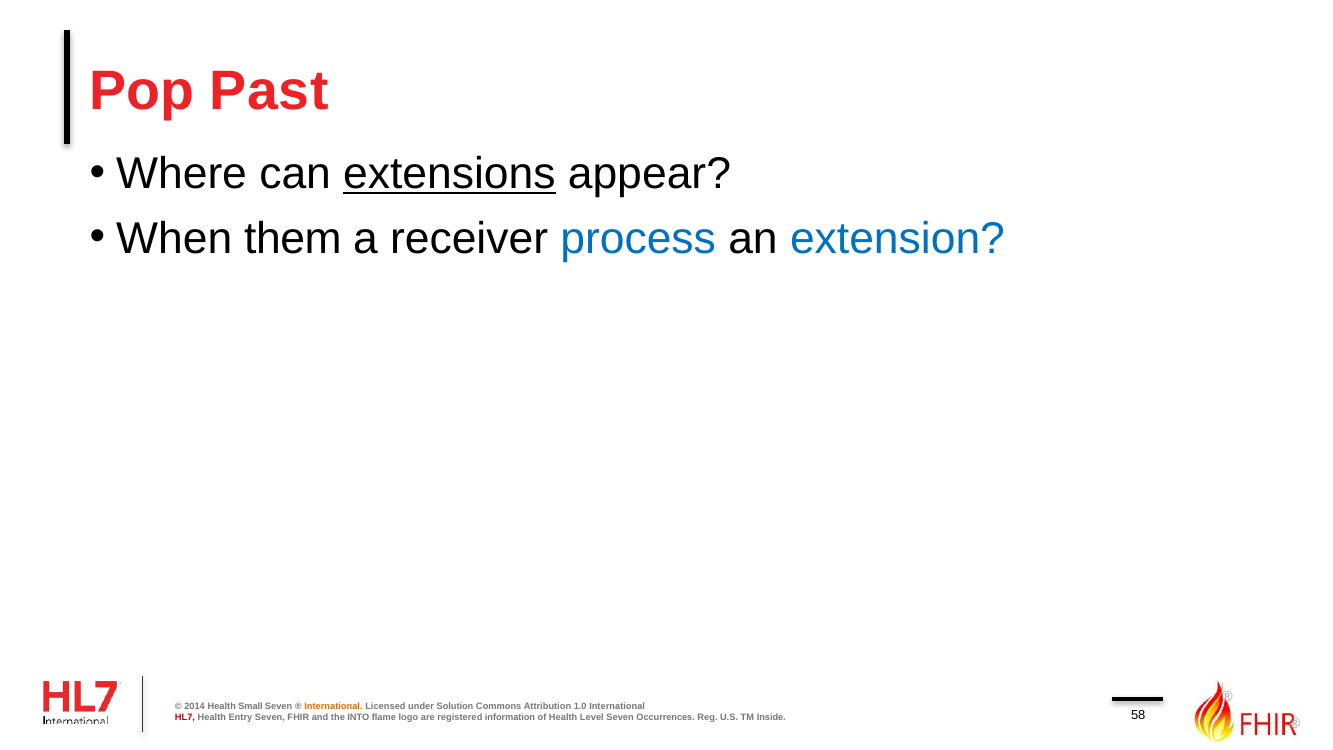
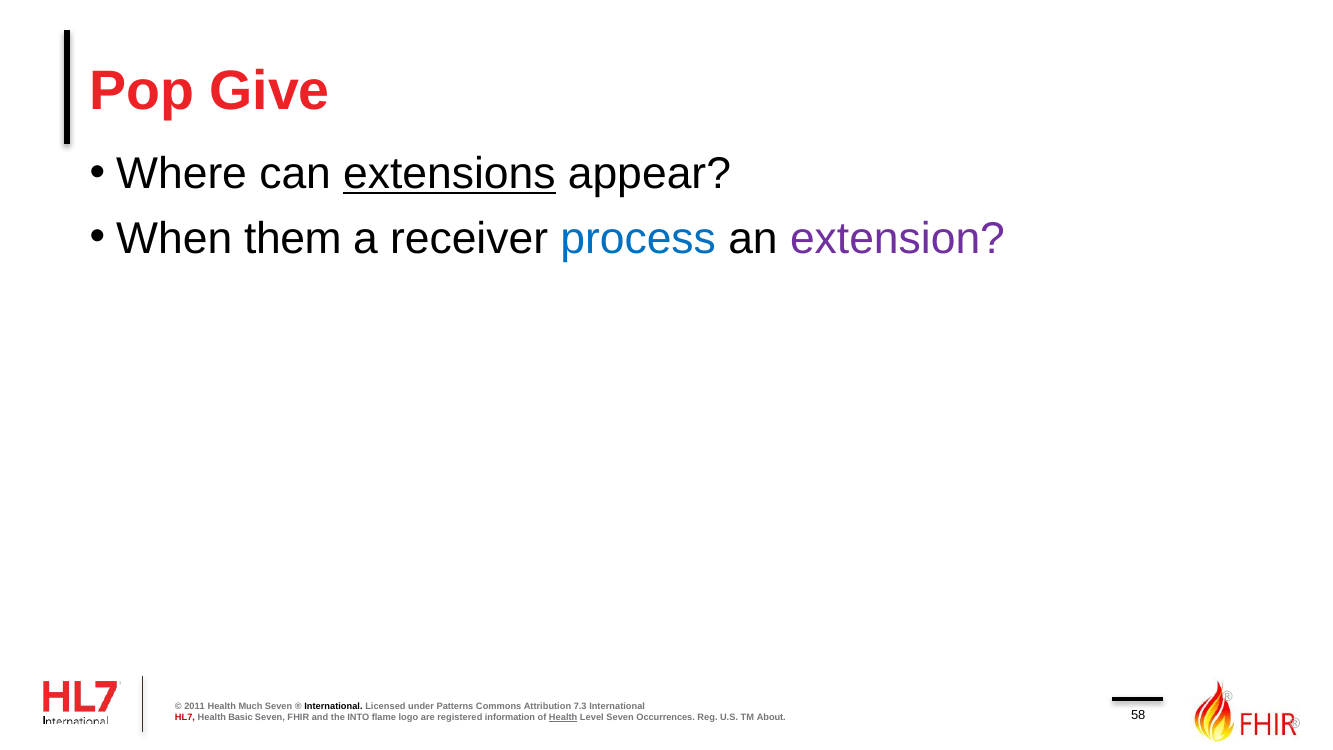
Past: Past -> Give (270, 91)
extension colour: blue -> purple (897, 238)
2014: 2014 -> 2011 (195, 706)
Small: Small -> Much (250, 706)
International colour: orange -> black (333, 706)
Solution: Solution -> Patterns (455, 706)
1.0: 1.0 -> 7.3 (580, 706)
Entry: Entry -> Basic (241, 717)
Health underline: none -> present (563, 717)
Inside: Inside -> About (771, 717)
